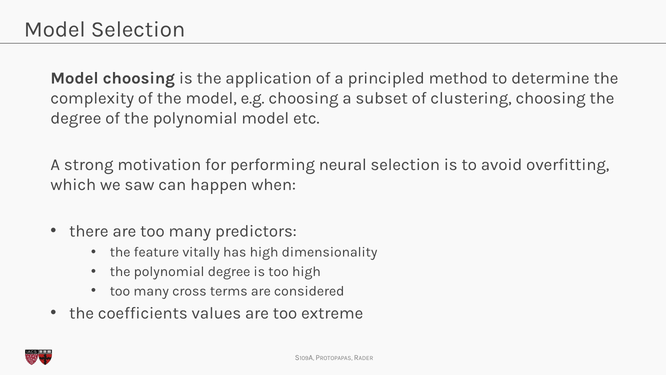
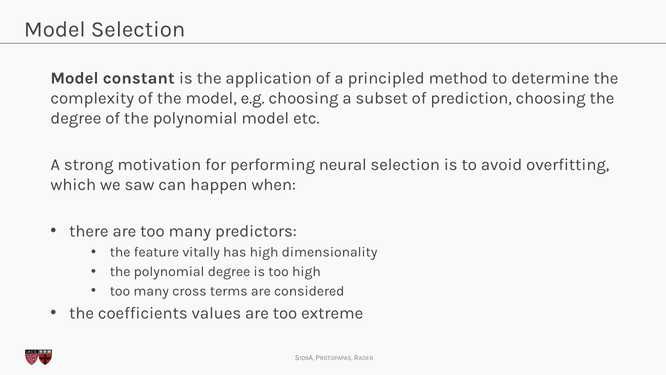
Model choosing: choosing -> constant (139, 78)
clustering: clustering -> prediction (471, 98)
